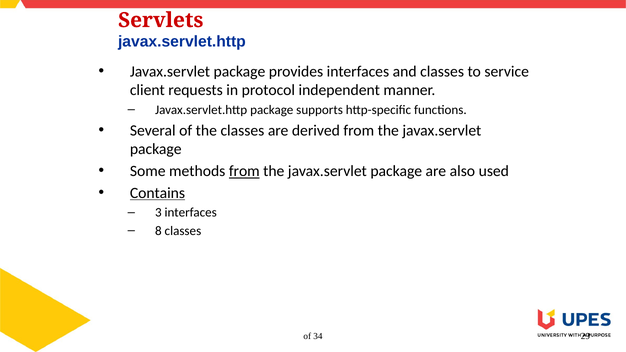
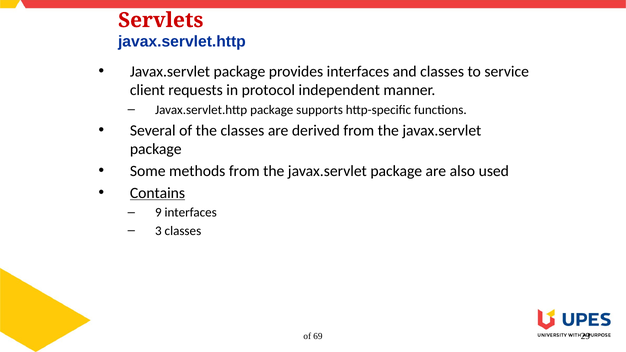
from underline: present -> none (244, 171)
3: 3 -> 9 (158, 213)
8: 8 -> 3 (158, 231)
34: 34 -> 69 (318, 336)
